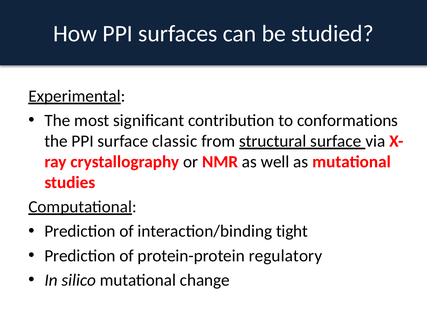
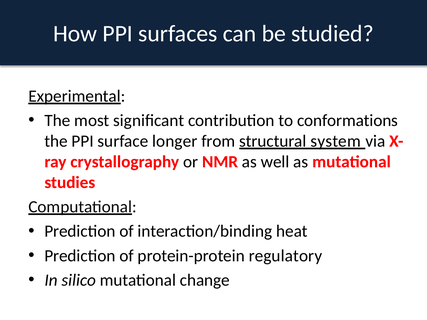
classic: classic -> longer (175, 141)
structural surface: surface -> system (336, 141)
tight: tight -> heat (292, 231)
